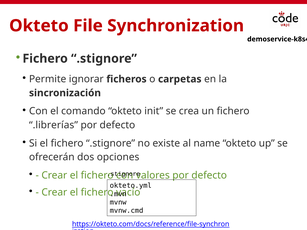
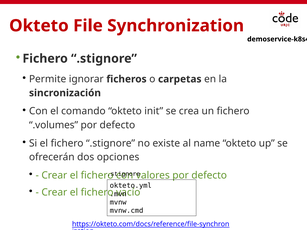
.librerías: .librerías -> .volumes (54, 125)
